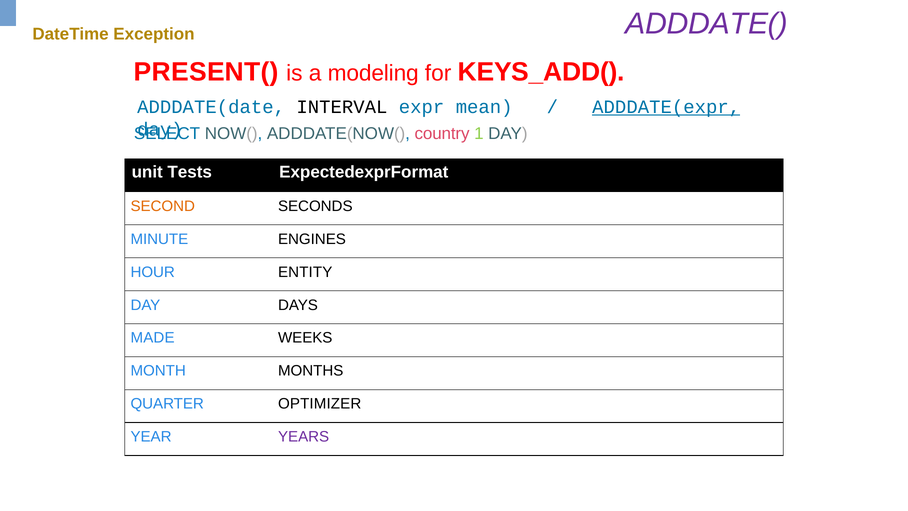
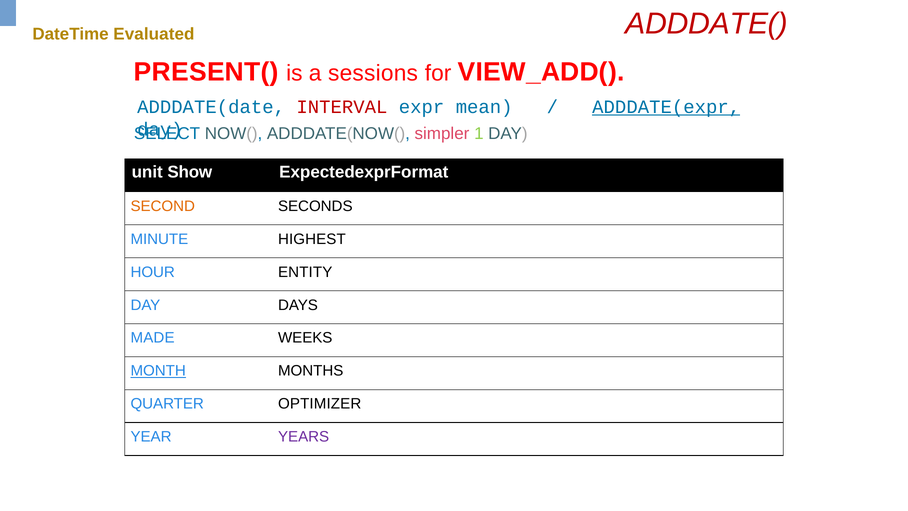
ADDDATE( colour: purple -> red (707, 24)
Exception: Exception -> Evaluated (154, 34)
modeling: modeling -> sessions (373, 73)
KEYS_ADD(: KEYS_ADD( -> VIEW_ADD( (541, 72)
INTERVAL colour: black -> red (342, 107)
country: country -> simpler (442, 134)
Tests: Tests -> Show (190, 172)
ENGINES: ENGINES -> HIGHEST (312, 239)
MONTH underline: none -> present (158, 371)
